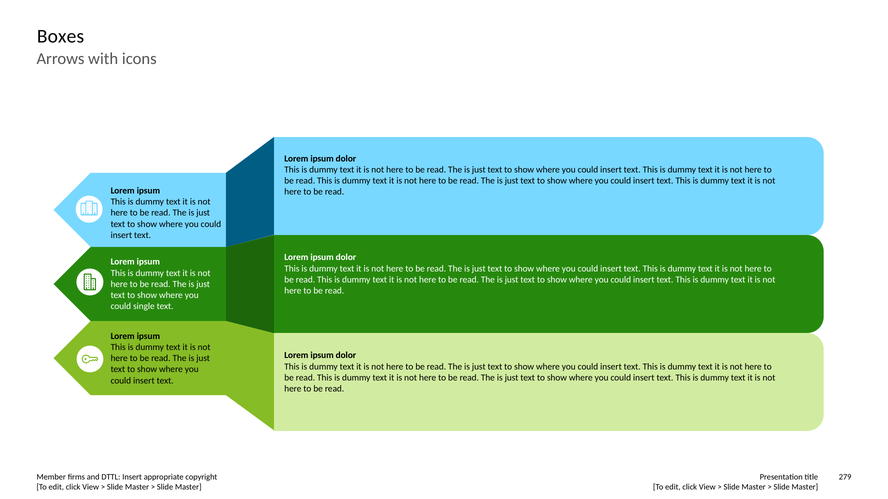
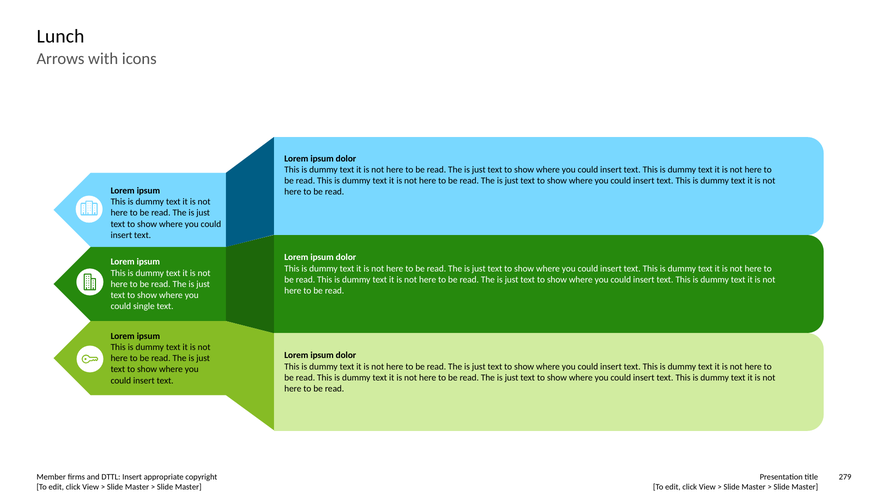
Boxes: Boxes -> Lunch (61, 36)
